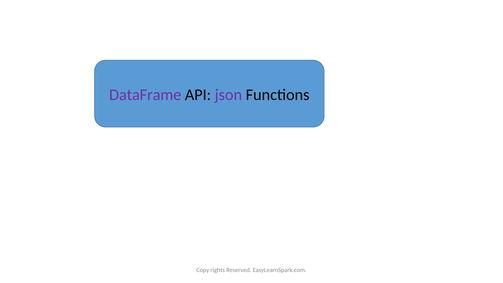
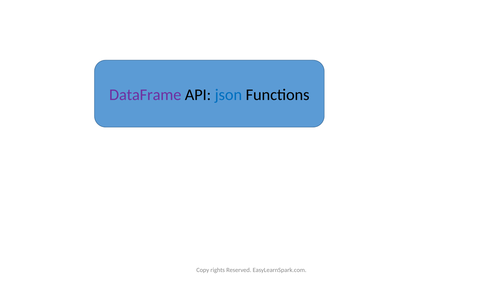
json colour: purple -> blue (228, 95)
